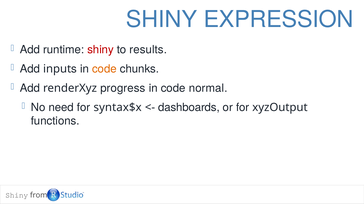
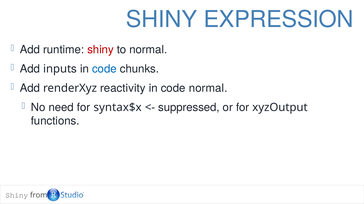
to results: results -> normal (148, 50)
code colour: orange -> blue (104, 69)
progress: progress -> reactivity (123, 88)
dashboards: dashboards -> suppressed (189, 108)
